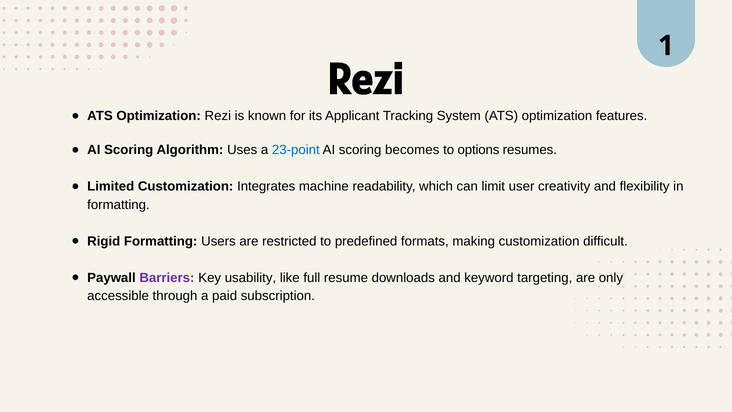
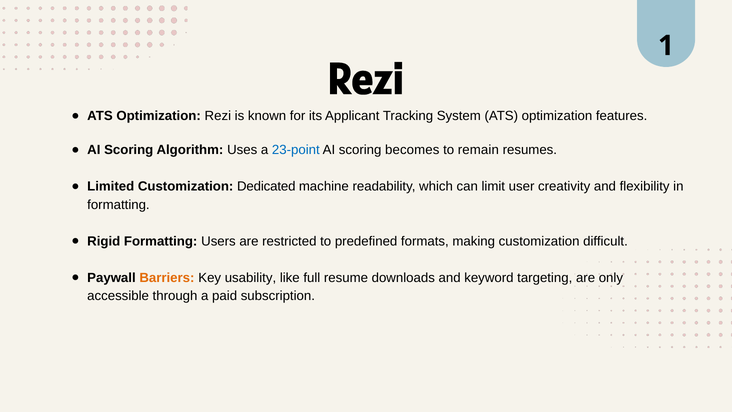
options: options -> remain (478, 150)
Integrates: Integrates -> Dedicated (266, 186)
Barriers colour: purple -> orange (167, 278)
